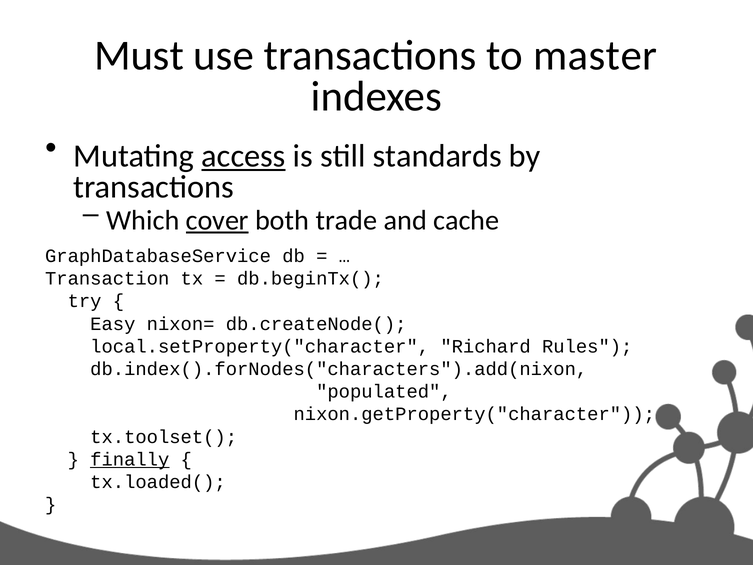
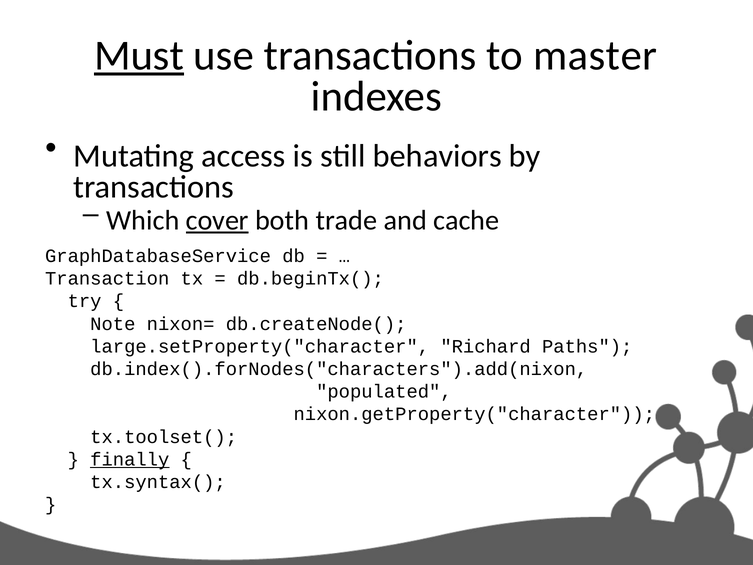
Must underline: none -> present (139, 56)
access underline: present -> none (243, 156)
standards: standards -> behaviors (437, 156)
Easy: Easy -> Note (113, 324)
local.setProperty("character: local.setProperty("character -> large.setProperty("character (260, 346)
Rules: Rules -> Paths (587, 346)
tx.loaded(: tx.loaded( -> tx.syntax( (158, 482)
